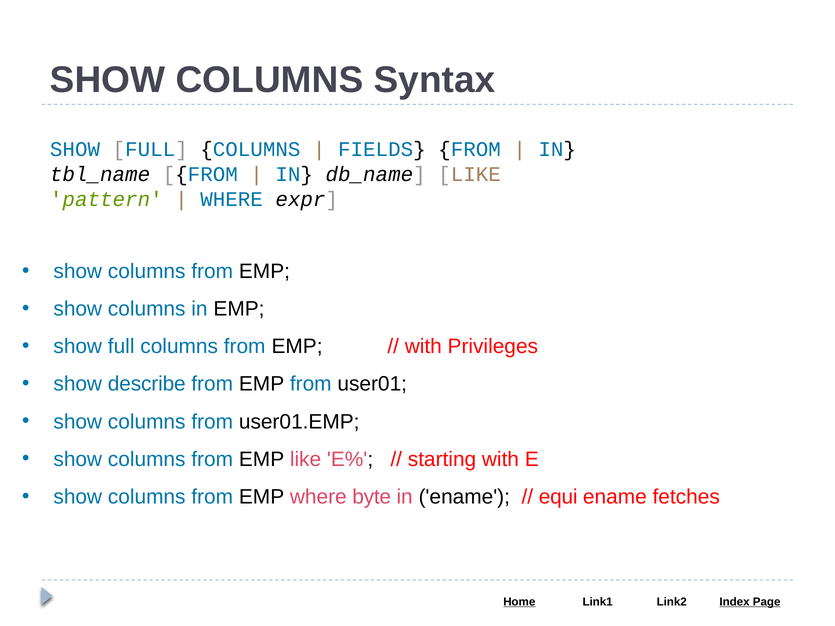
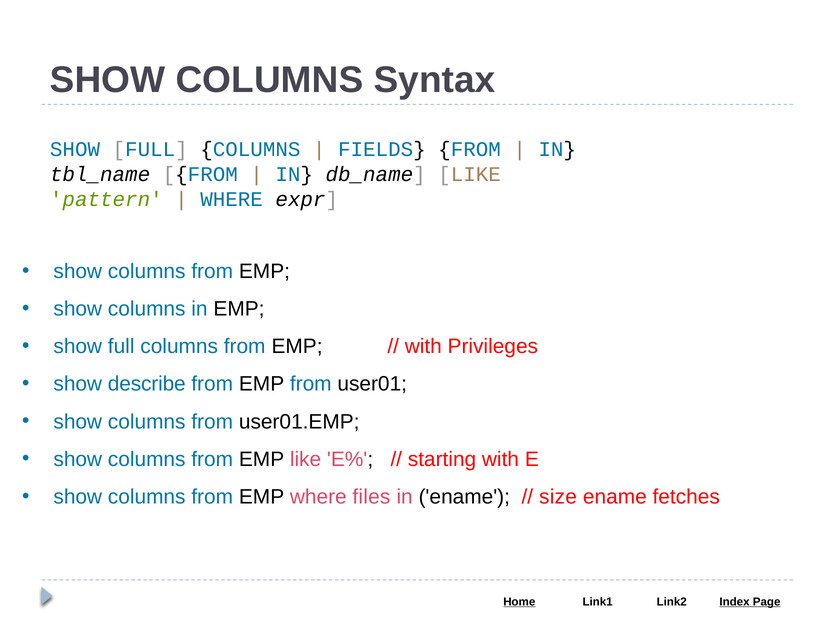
byte: byte -> files (371, 497)
equi: equi -> size (558, 497)
